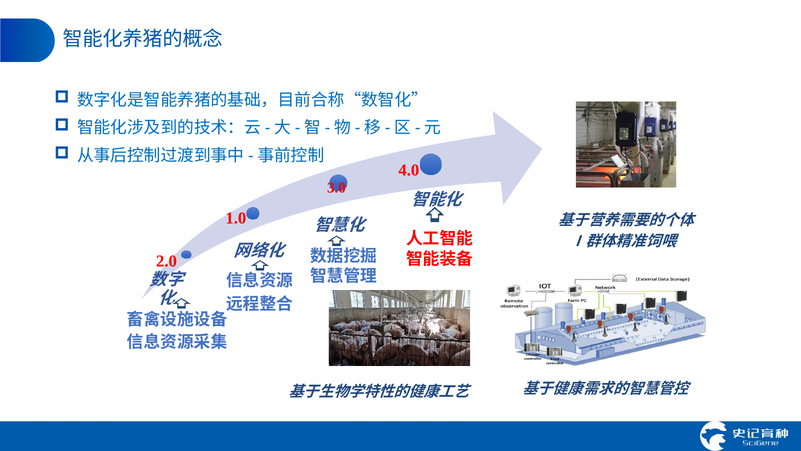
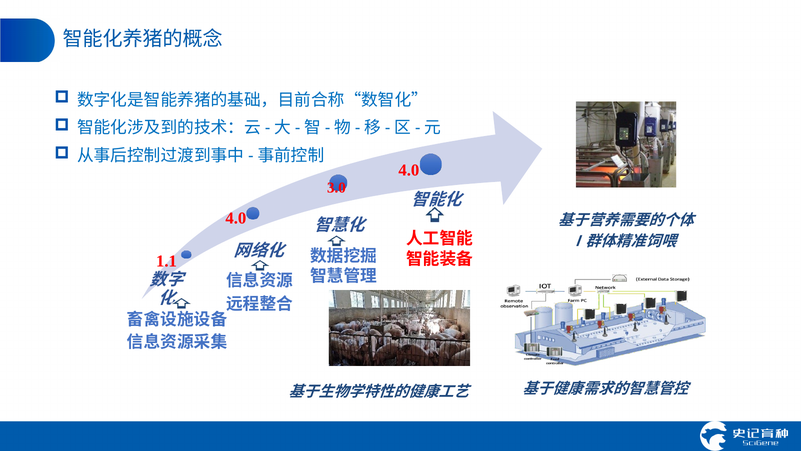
1.0: 1.0 -> 4.0 (236, 218)
2.0: 2.0 -> 1.1 (167, 261)
